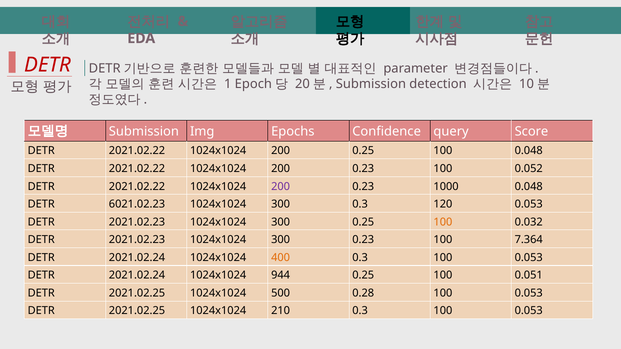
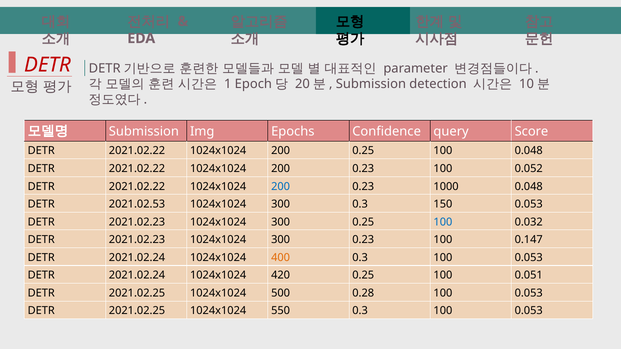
200 colour: purple -> blue (281, 187)
6021.02.23: 6021.02.23 -> 2021.02.53 (137, 204)
120: 120 -> 150 (443, 204)
100 colour: orange -> blue (443, 222)
7.364: 7.364 -> 0.147 (529, 240)
944: 944 -> 420 (281, 276)
210: 210 -> 550 (281, 311)
